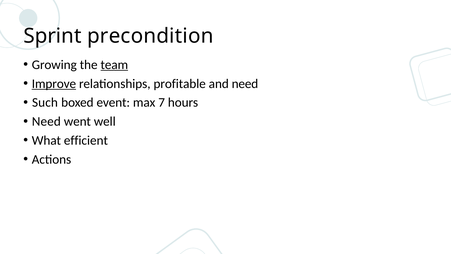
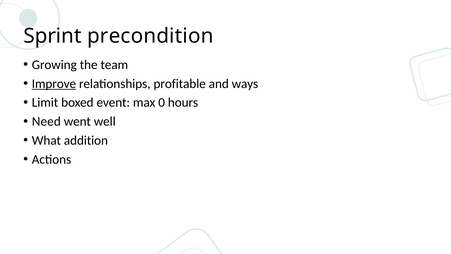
team underline: present -> none (114, 65)
and need: need -> ways (245, 84)
Such: Such -> Limit (45, 102)
7: 7 -> 0 (162, 102)
efficient: efficient -> addition (86, 140)
